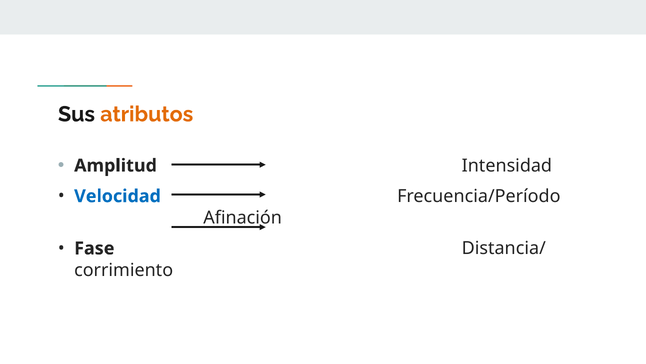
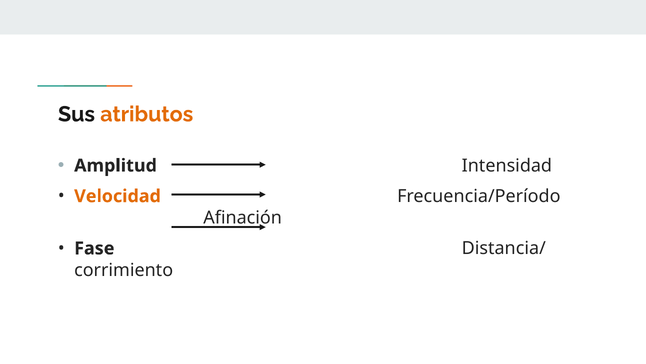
Velocidad colour: blue -> orange (118, 196)
